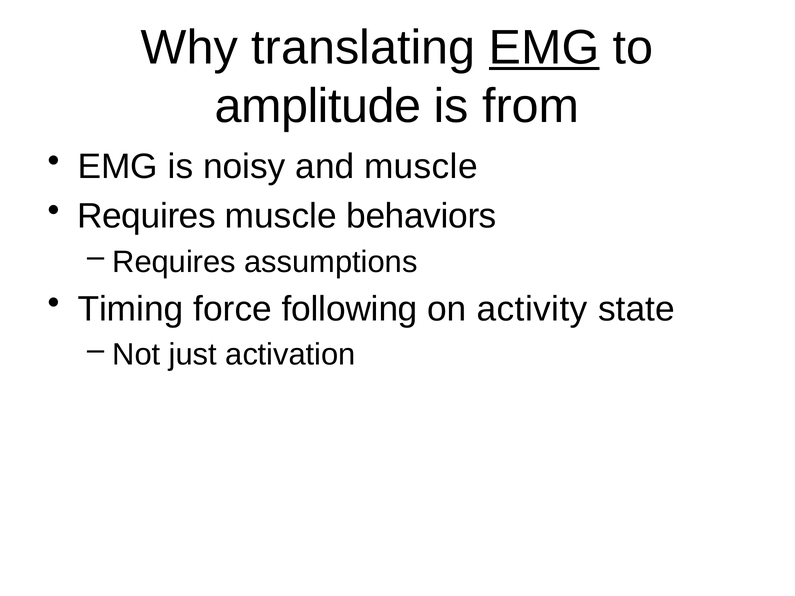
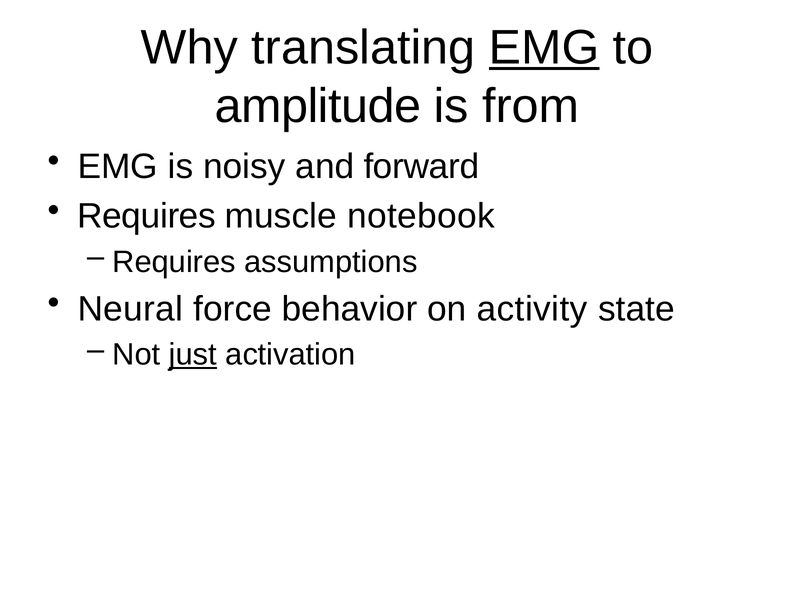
and muscle: muscle -> forward (421, 167)
behaviors: behaviors -> notebook (421, 216)
Timing: Timing -> Neural (130, 309)
following: following -> behavior (350, 309)
just underline: none -> present (193, 355)
